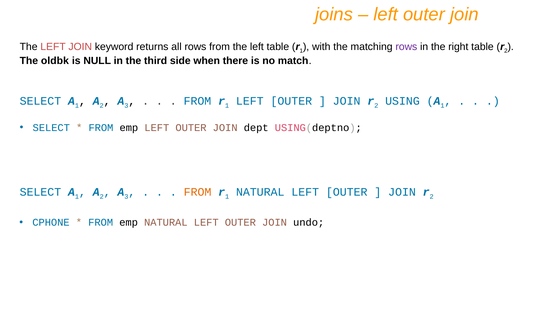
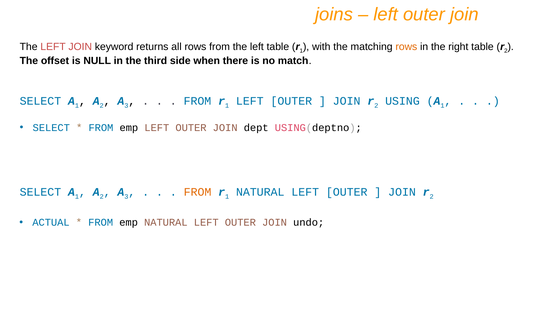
rows colour: purple -> orange (406, 47)
oldbk: oldbk -> offset (55, 61)
CPHONE: CPHONE -> ACTUAL (51, 223)
